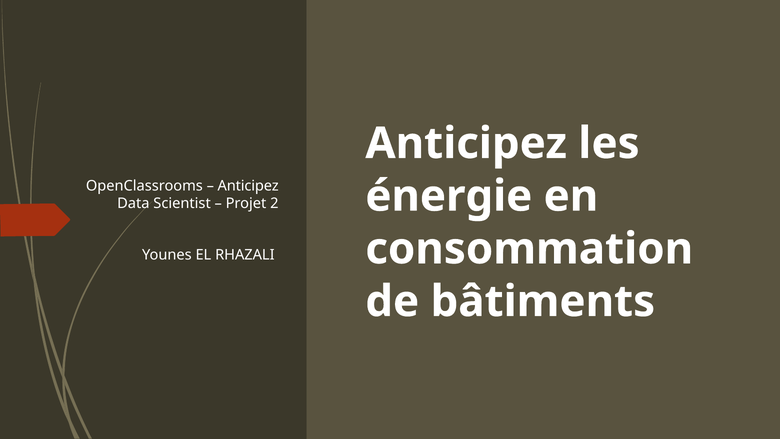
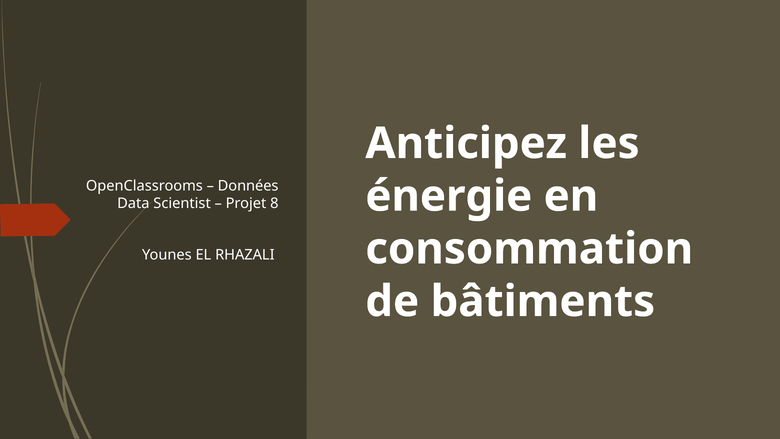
Anticipez: Anticipez -> Données (248, 186)
2: 2 -> 8 (274, 203)
